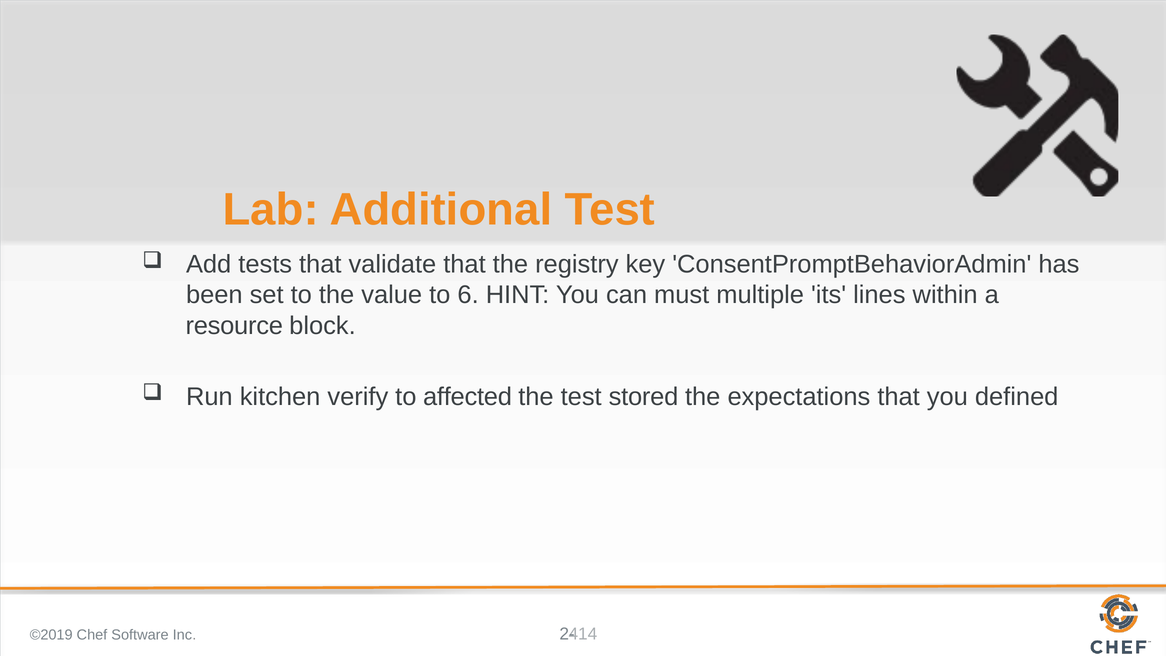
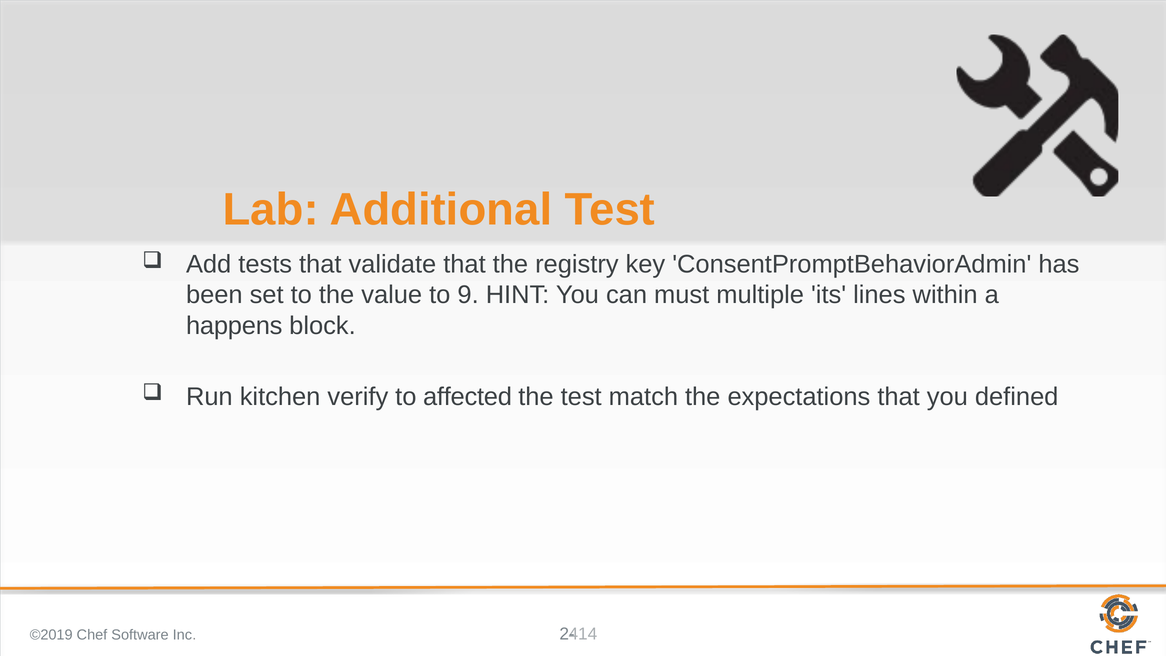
6: 6 -> 9 (468, 295)
resource: resource -> happens (234, 326)
stored: stored -> match (643, 397)
